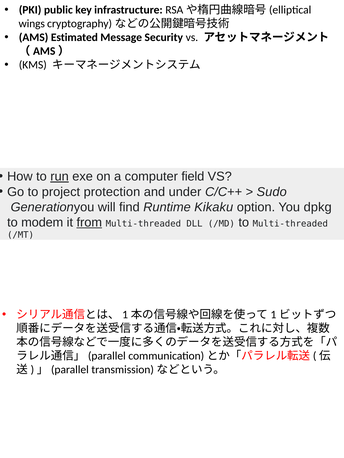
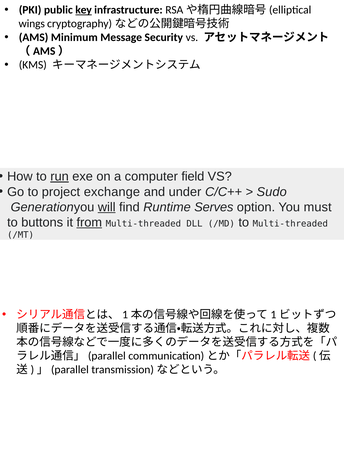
key underline: none -> present (84, 10)
Estimated: Estimated -> Minimum (74, 37)
protection: protection -> exchange (112, 192)
will underline: none -> present (107, 207)
Kikaku: Kikaku -> Serves (214, 207)
dpkg: dpkg -> must (318, 207)
modem: modem -> buttons (42, 223)
